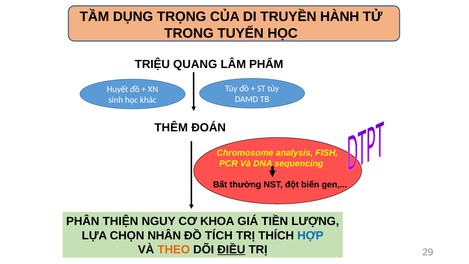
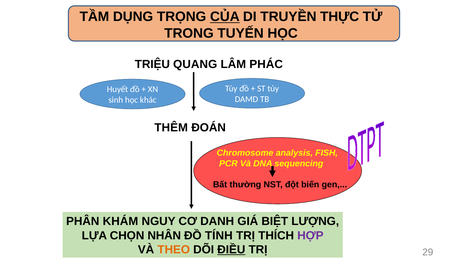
CỦA underline: none -> present (225, 17)
HÀNH: HÀNH -> THỰC (340, 17)
PHẨM: PHẨM -> PHÁC (266, 64)
THIỆN: THIỆN -> KHÁM (120, 221)
KHOA: KHOA -> DANH (217, 221)
TIỀN: TIỀN -> BIỆT (275, 221)
TÍCH: TÍCH -> TÍNH (219, 235)
HỢP colour: blue -> purple (310, 235)
